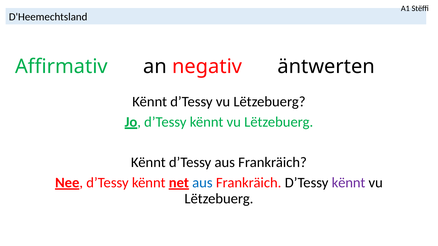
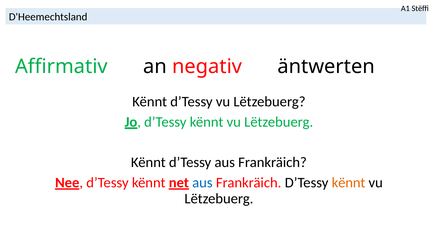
kënnt colour: purple -> orange (349, 183)
